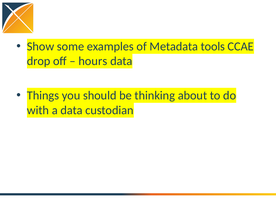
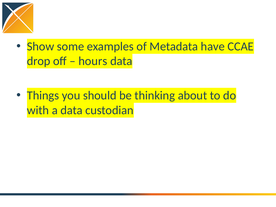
tools: tools -> have (213, 46)
